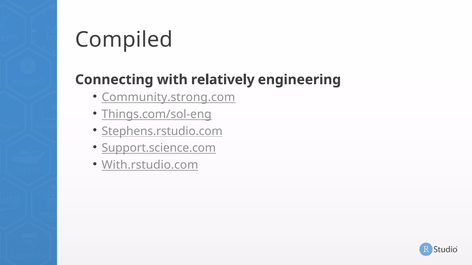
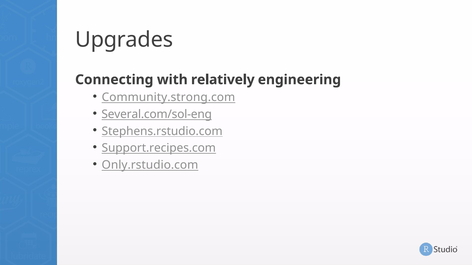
Compiled: Compiled -> Upgrades (124, 40)
Things.com/sol-eng: Things.com/sol-eng -> Several.com/sol-eng (157, 114)
Support.science.com: Support.science.com -> Support.recipes.com (159, 148)
With.rstudio.com: With.rstudio.com -> Only.rstudio.com (150, 165)
